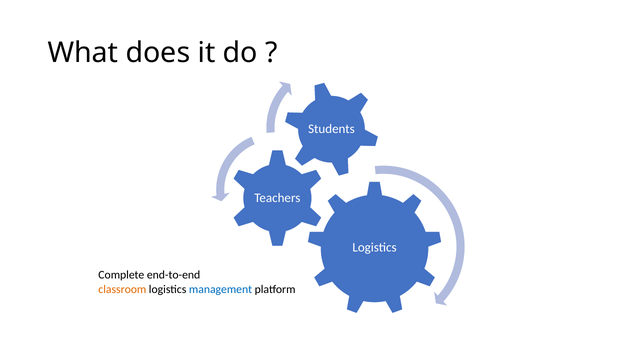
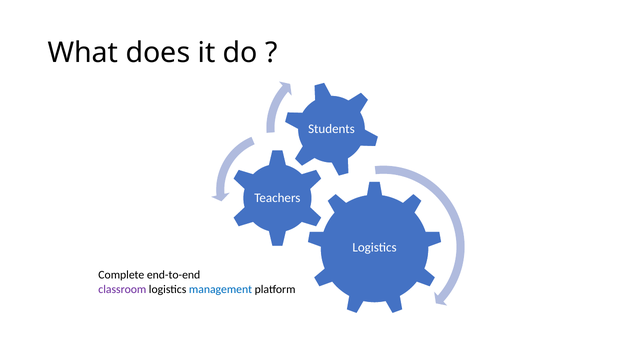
classroom colour: orange -> purple (122, 289)
